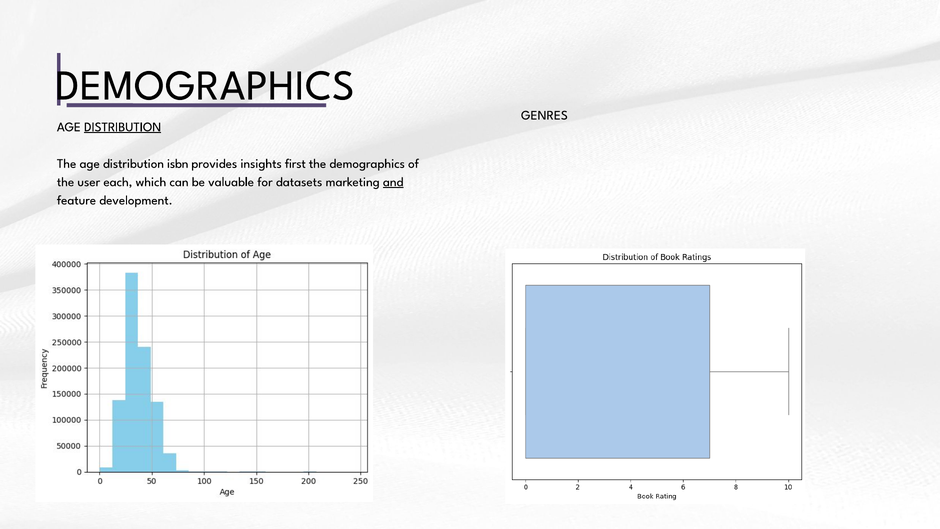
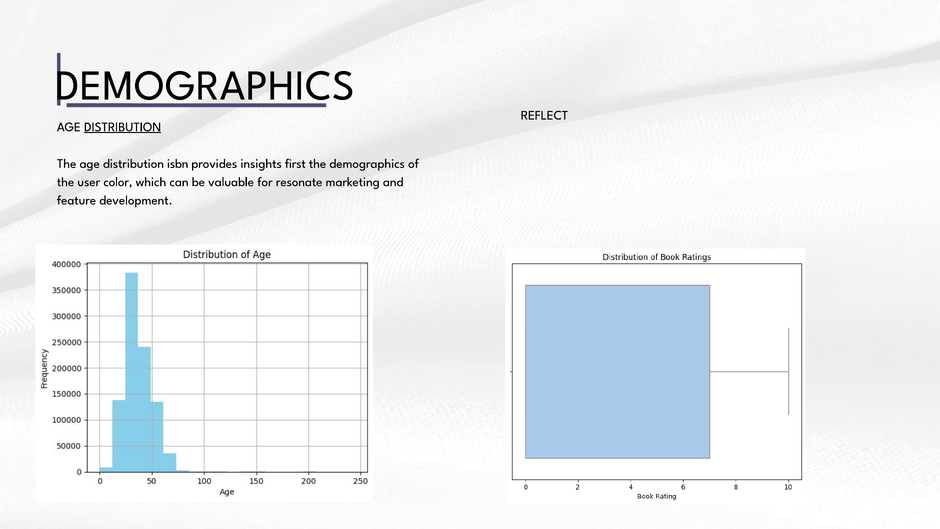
GENRES: GENRES -> REFLECT (545, 115)
each: each -> color (118, 182)
datasets: datasets -> resonate (299, 182)
and underline: present -> none (393, 182)
